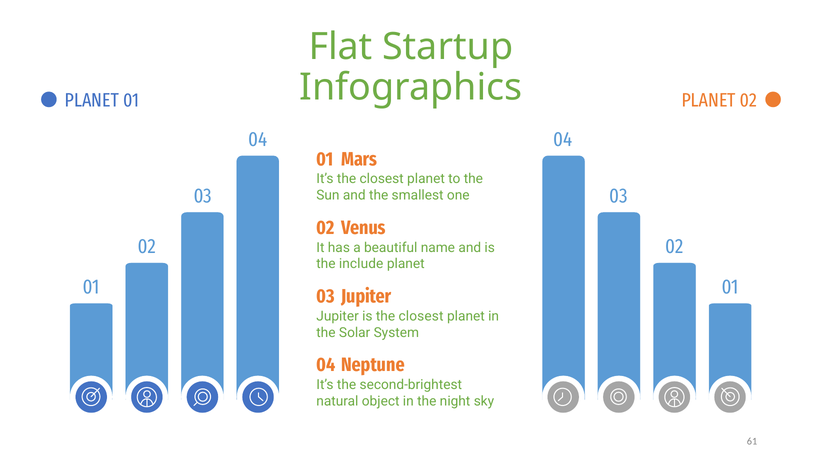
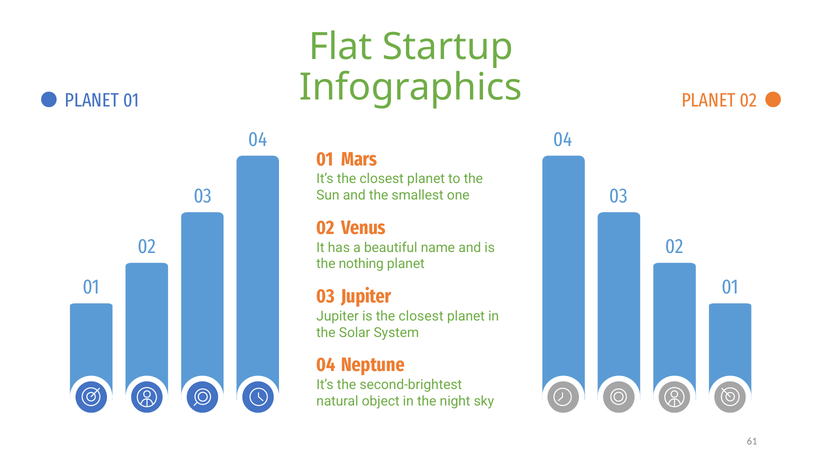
include: include -> nothing (361, 264)
